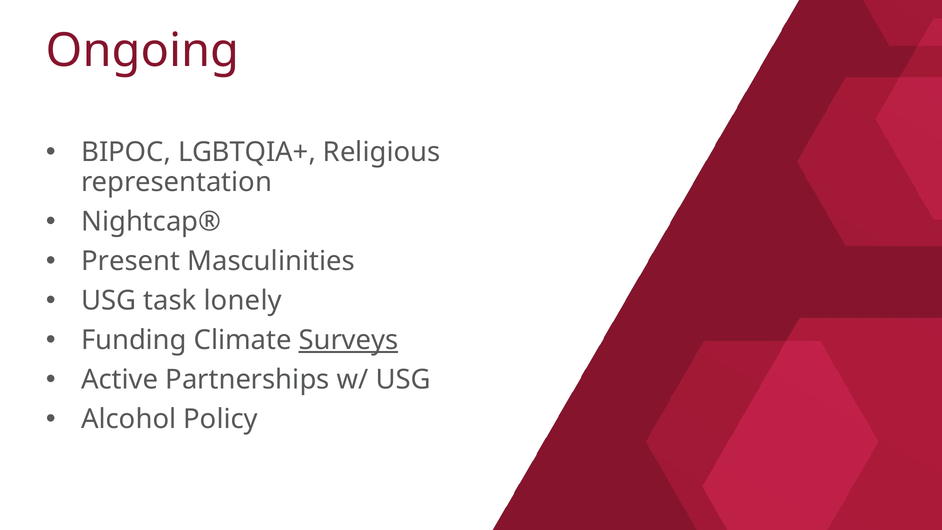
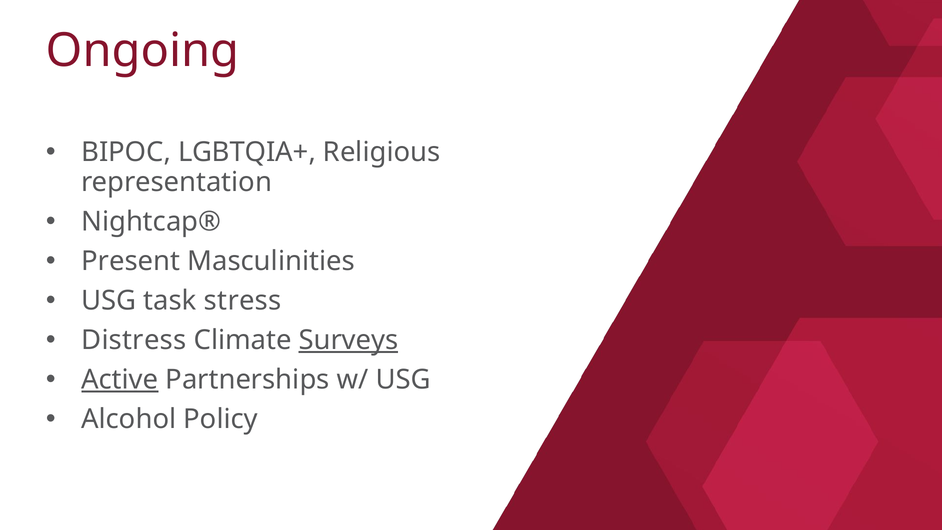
lonely: lonely -> stress (243, 301)
Funding: Funding -> Distress (134, 340)
Active underline: none -> present (120, 380)
